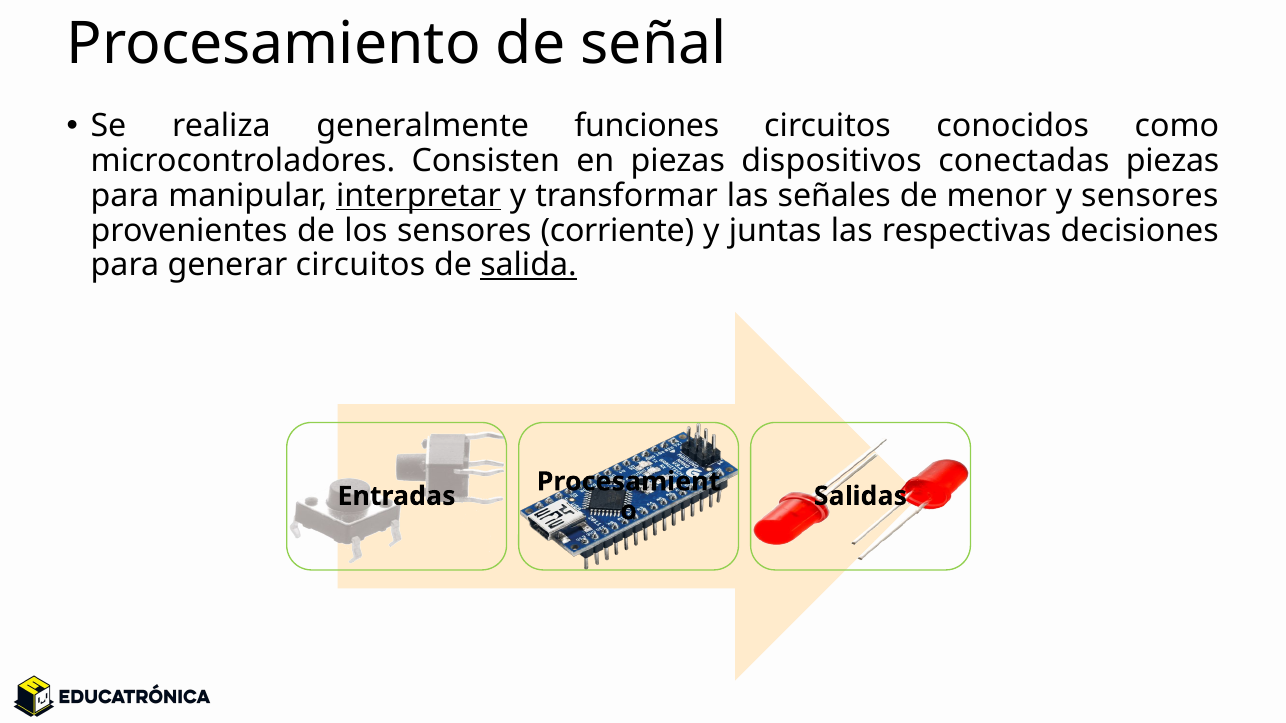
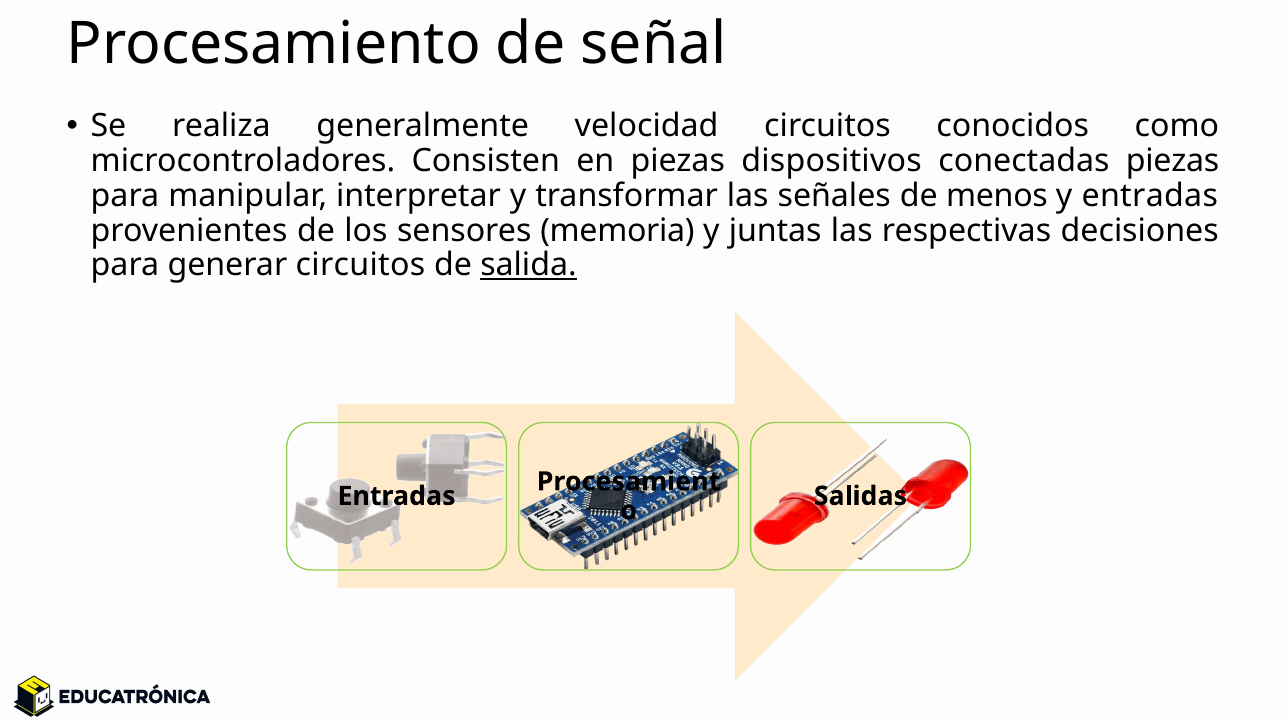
funciones: funciones -> velocidad (647, 126)
interpretar underline: present -> none (418, 196)
menor: menor -> menos (997, 196)
y sensores: sensores -> entradas (1150, 196)
corriente: corriente -> memoria (617, 231)
